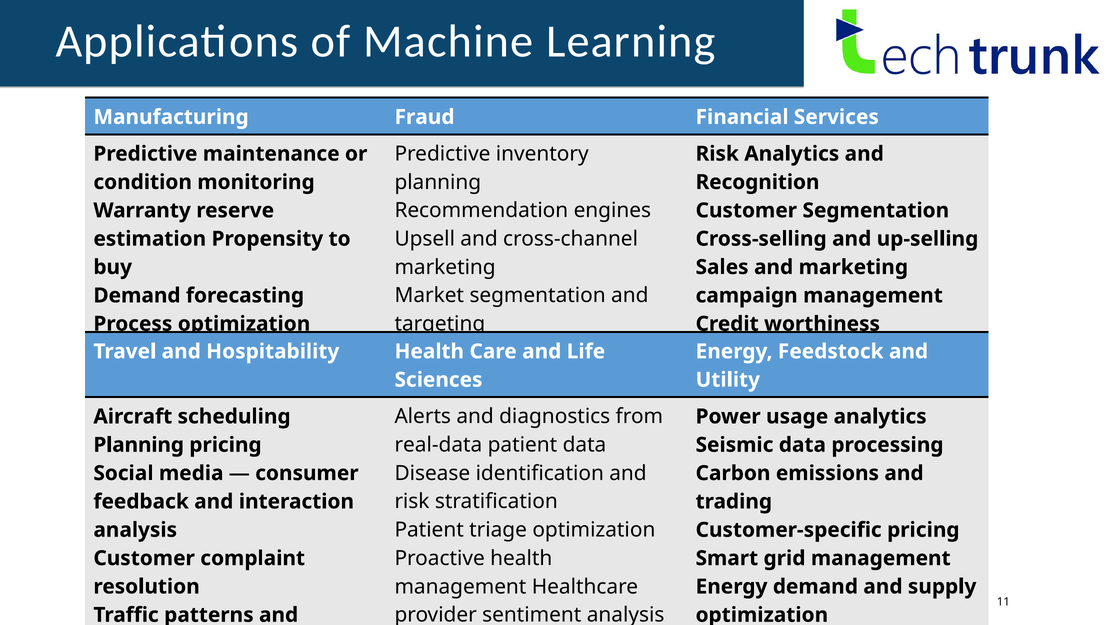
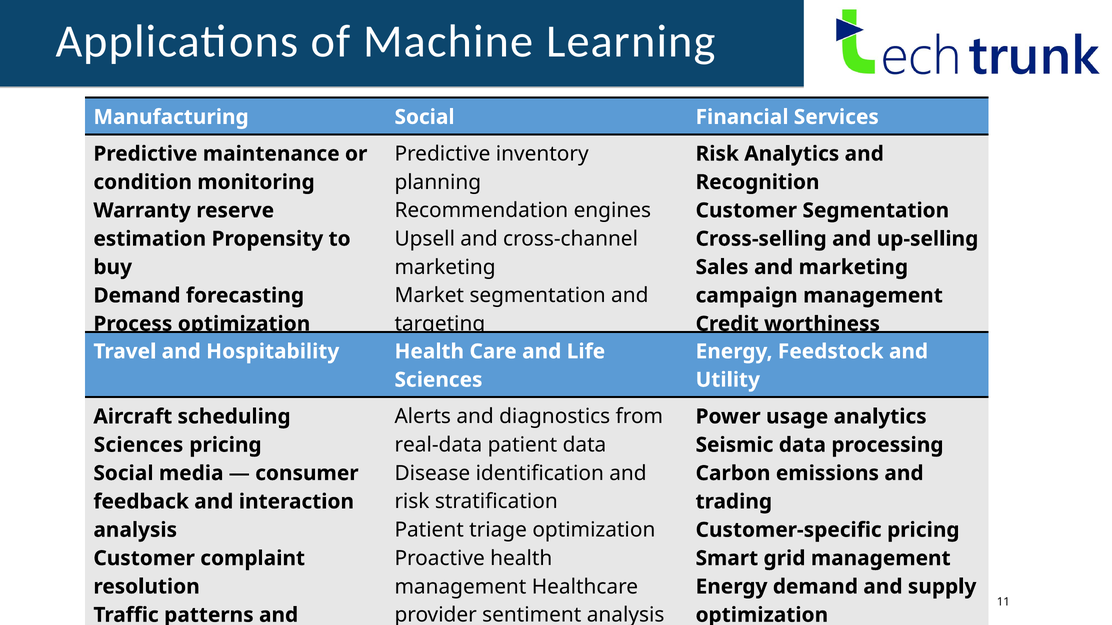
Manufacturing Fraud: Fraud -> Social (425, 117)
Planning: Planning -> Sciences (138, 445)
